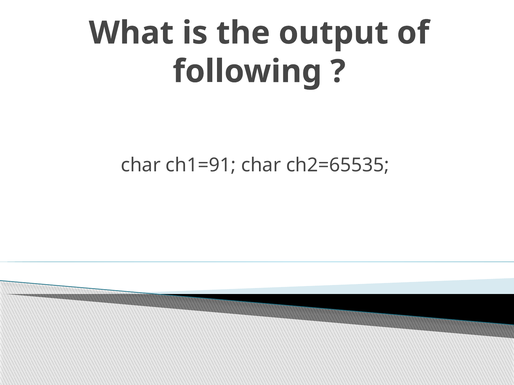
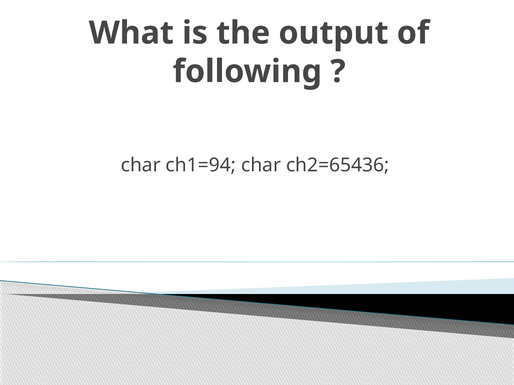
ch1=91: ch1=91 -> ch1=94 (201, 165)
ch2=65535: ch2=65535 -> ch2=65436 (338, 165)
